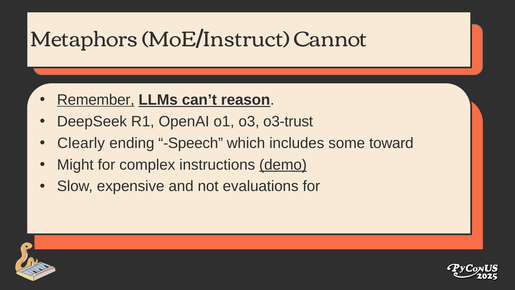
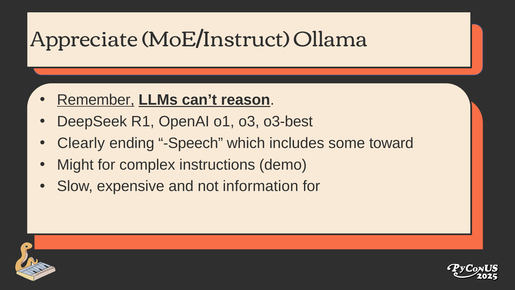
Metaphors: Metaphors -> Appreciate (84, 39)
Cannot: Cannot -> Ollama (330, 39)
o3-trust: o3-trust -> o3-best (288, 121)
demo underline: present -> none (283, 165)
evaluations: evaluations -> information (261, 186)
